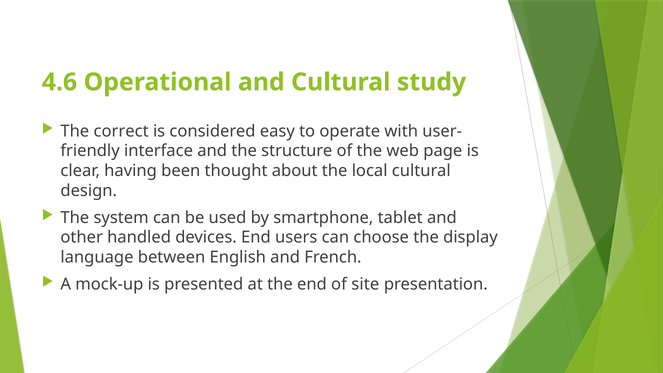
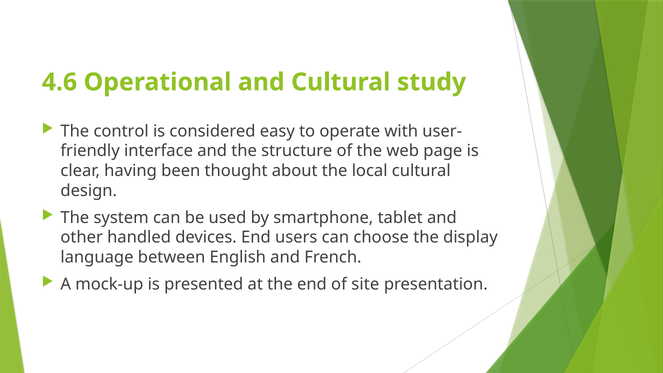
correct: correct -> control (121, 131)
